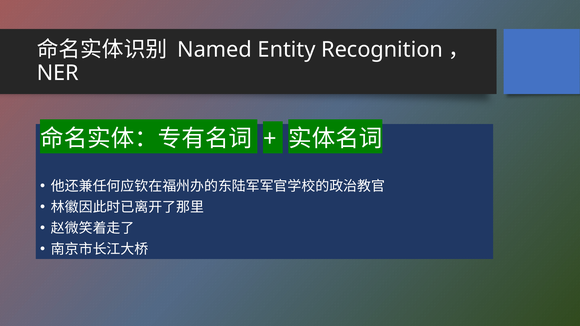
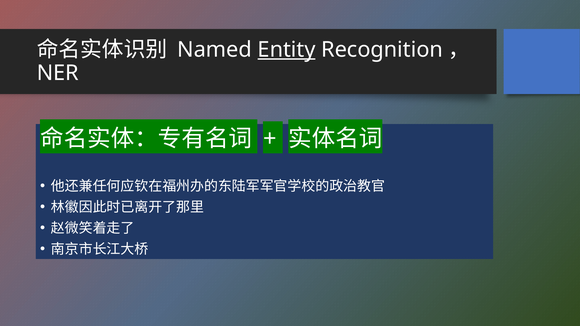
Entity underline: none -> present (287, 50)
